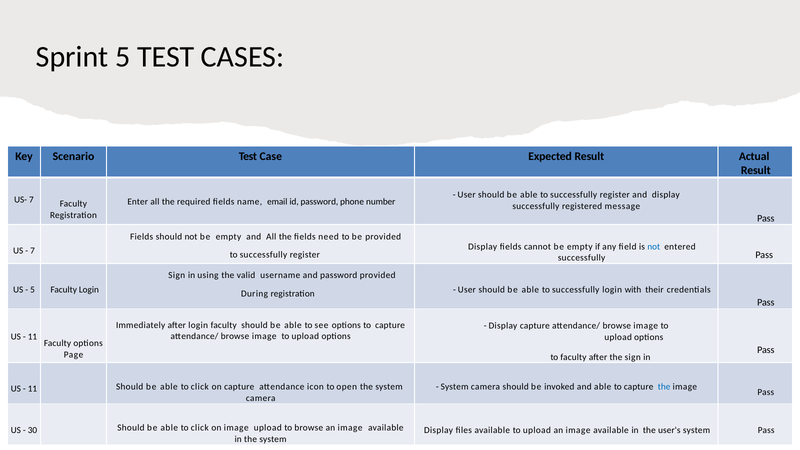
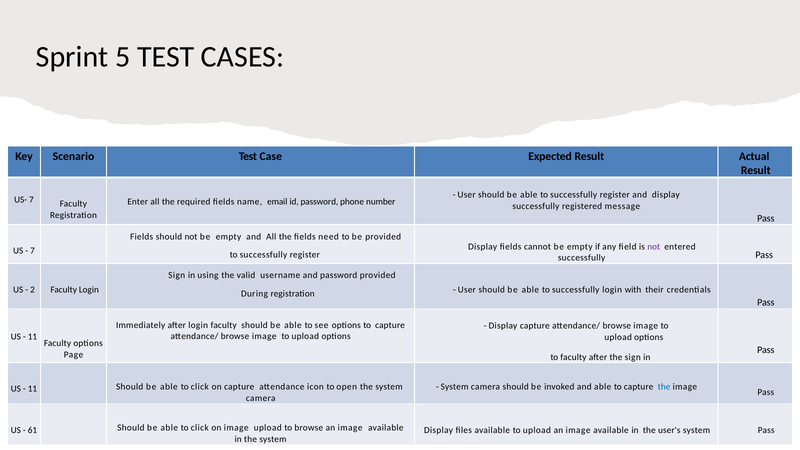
not colour: blue -> purple (654, 247)
5: 5 -> 2 (33, 290)
30: 30 -> 61 (32, 430)
